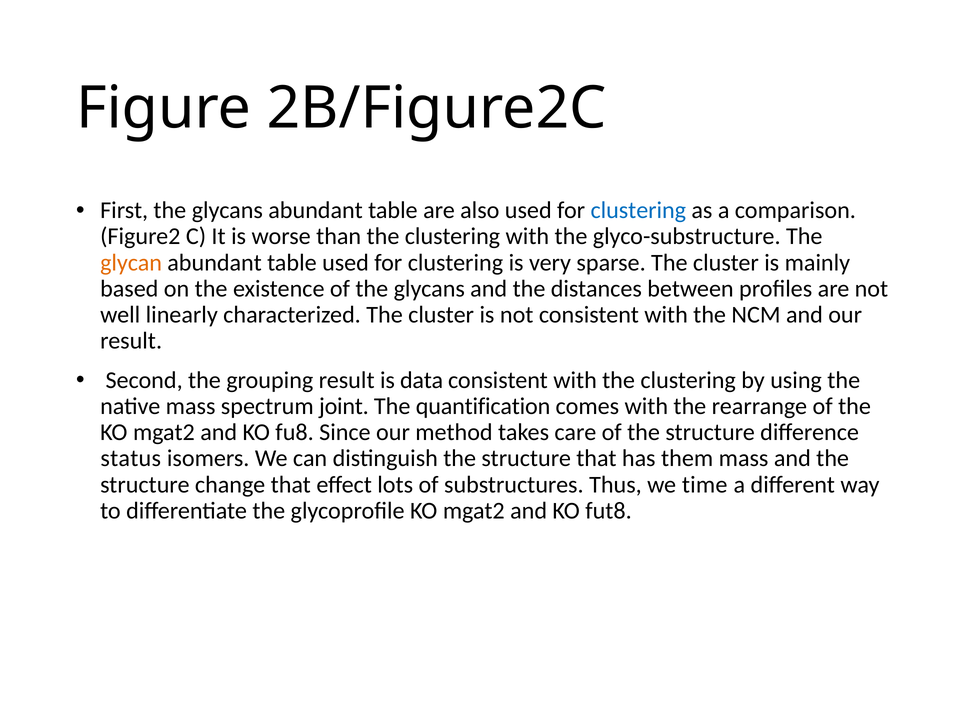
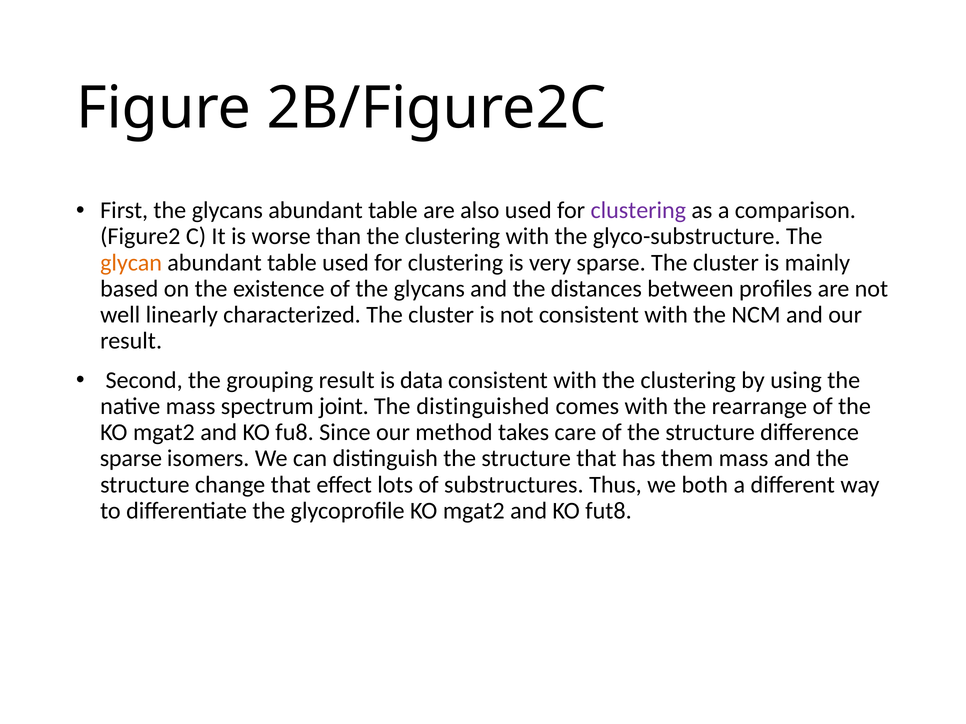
clustering colour: blue -> purple (638, 211)
quantification: quantification -> distinguished (483, 407)
status: status -> sparse (131, 459)
time: time -> both (705, 485)
